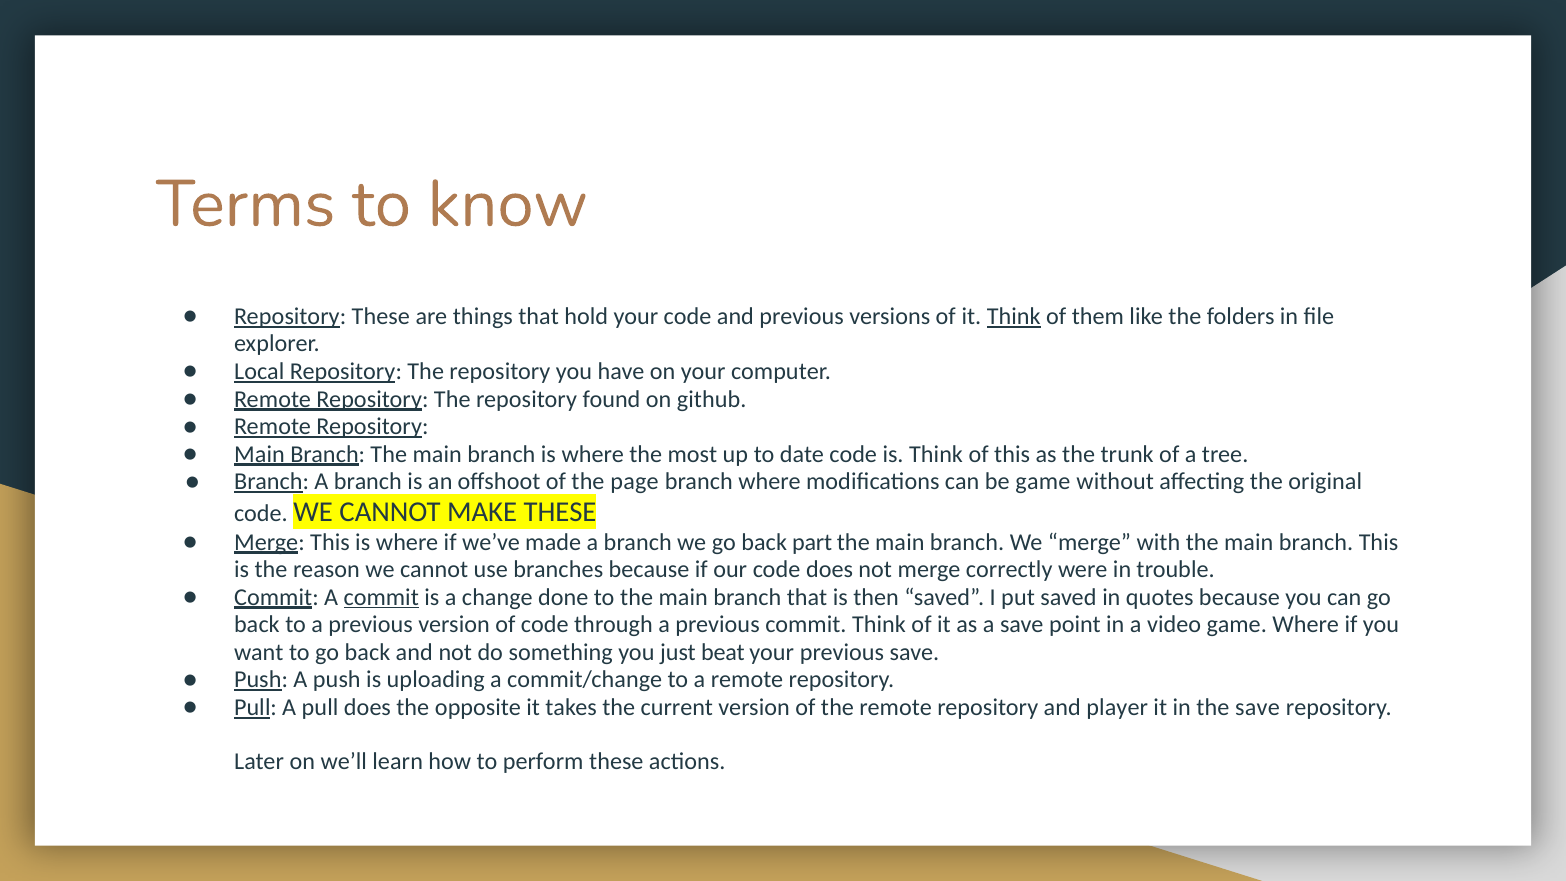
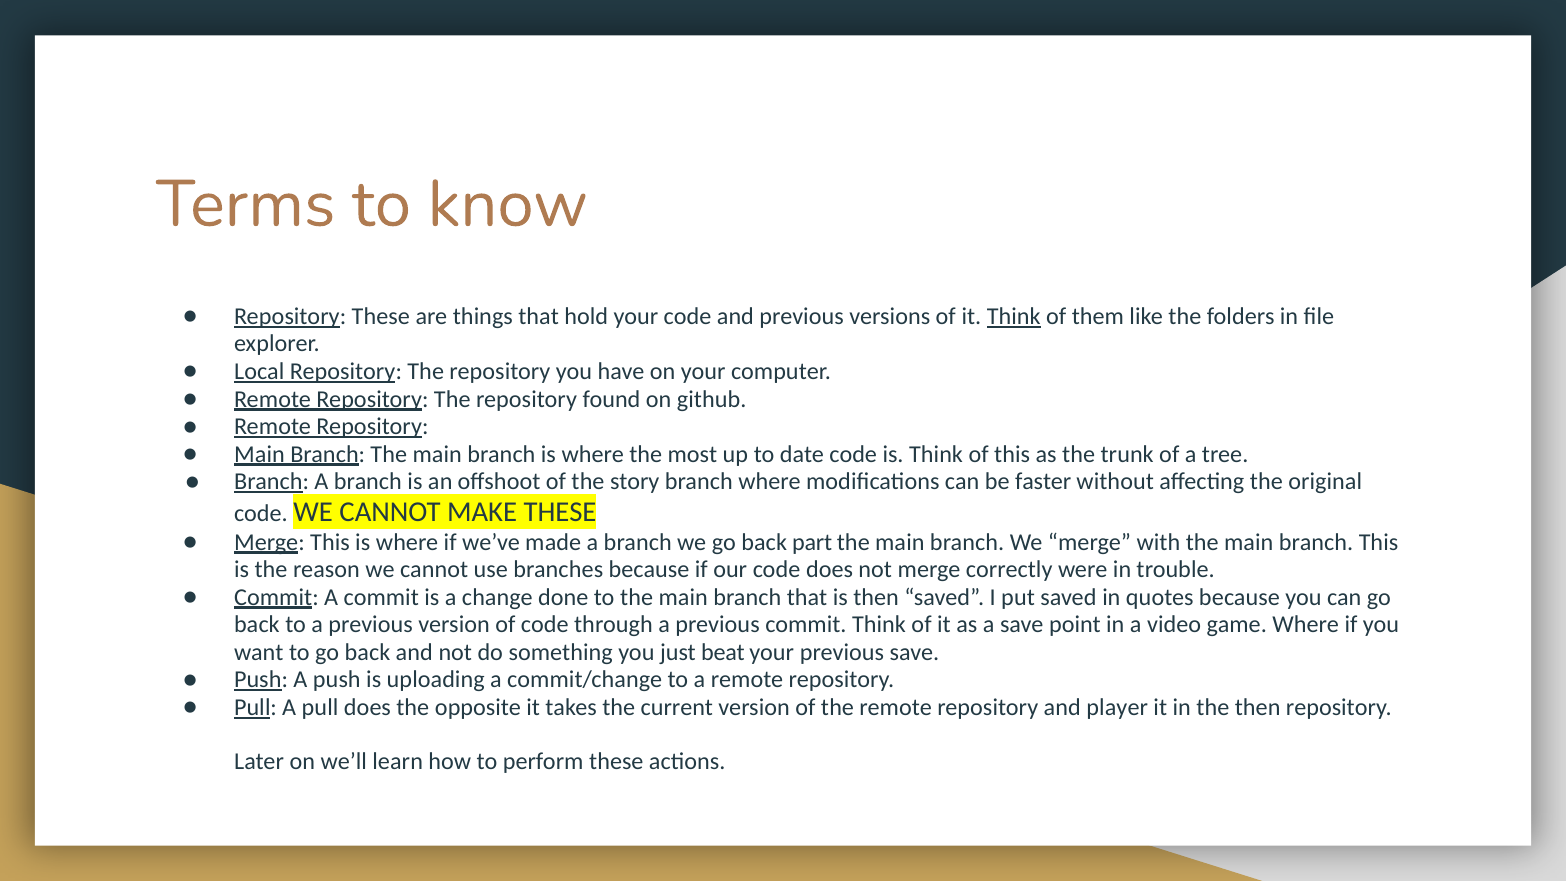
page: page -> story (635, 482)
be game: game -> faster (1043, 482)
commit underline: present -> none (381, 597)
the save: save -> then (1258, 707)
